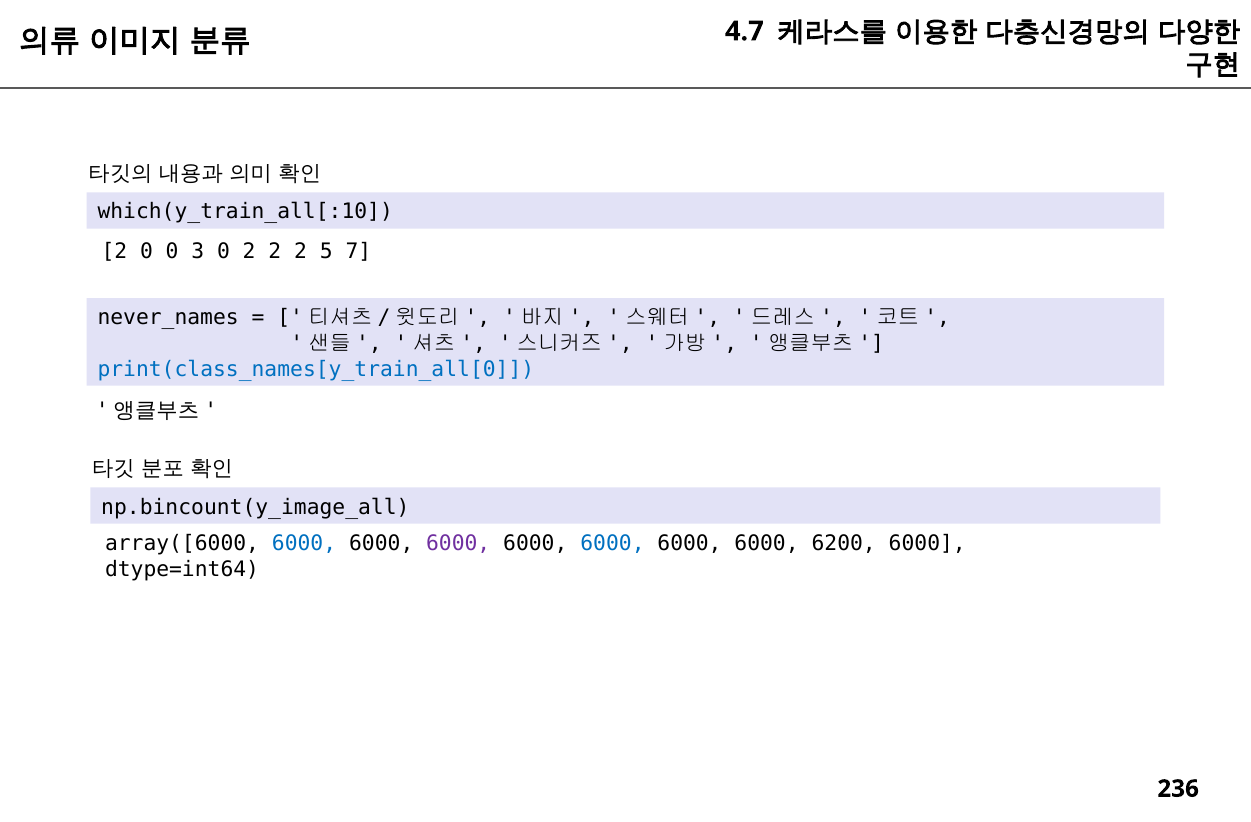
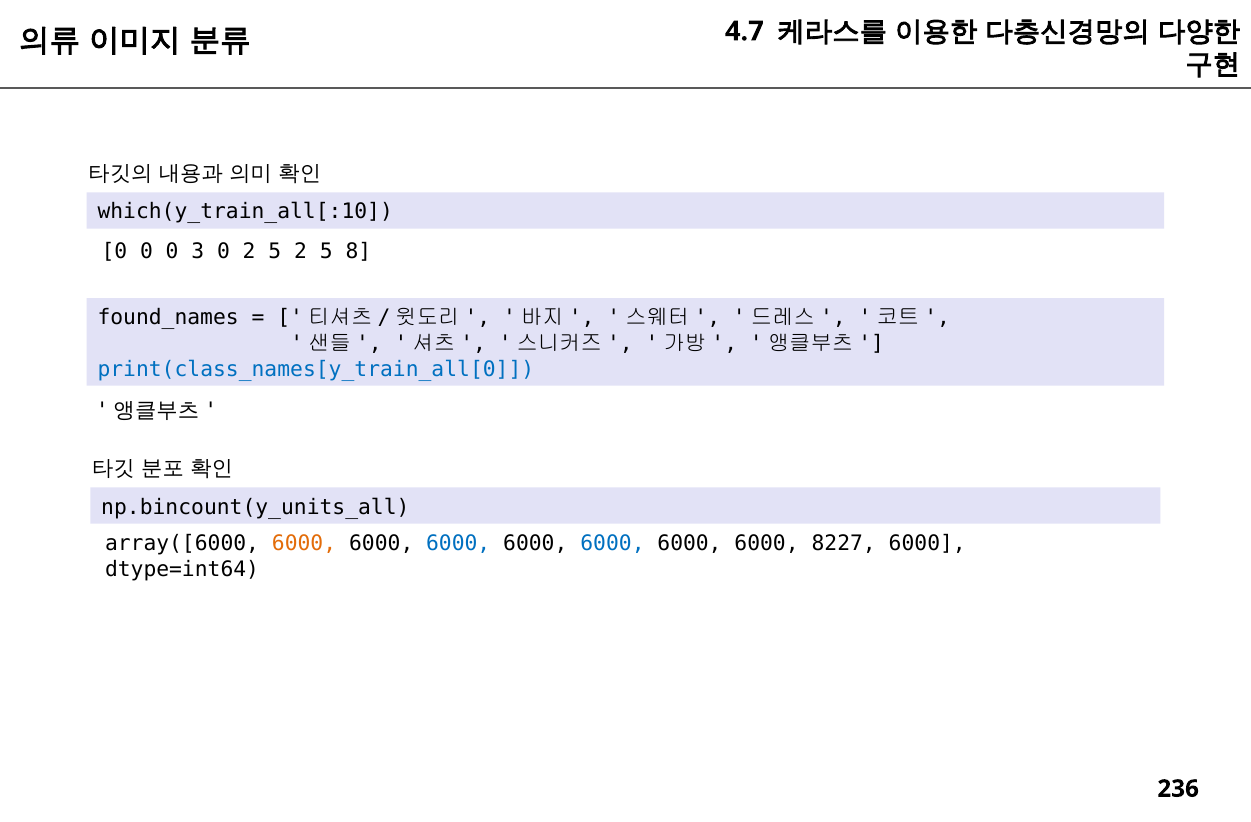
2: 2 -> 0 (114, 252)
0 2 2: 2 -> 5 (275, 252)
7: 7 -> 8 (358, 252)
never_names: never_names -> found_names (168, 318)
np.bincount(y_image_all: np.bincount(y_image_all -> np.bincount(y_units_all (255, 507)
6000 colour: blue -> orange (304, 543)
6000 colour: purple -> blue (458, 543)
6200: 6200 -> 8227 (844, 543)
